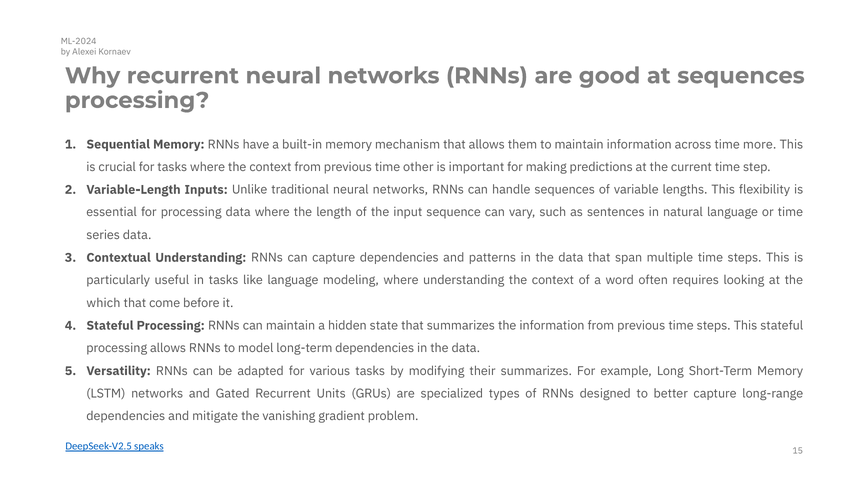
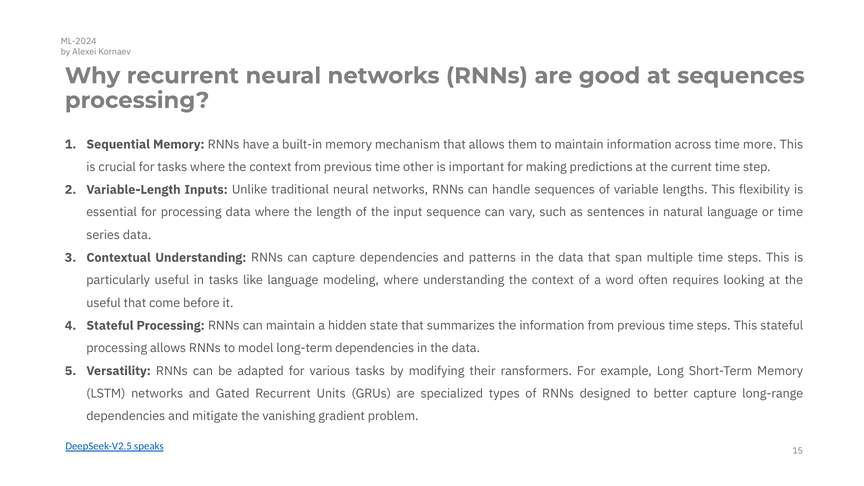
which: which -> useful (104, 303)
their summarizes: summarizes -> ransformers (536, 371)
